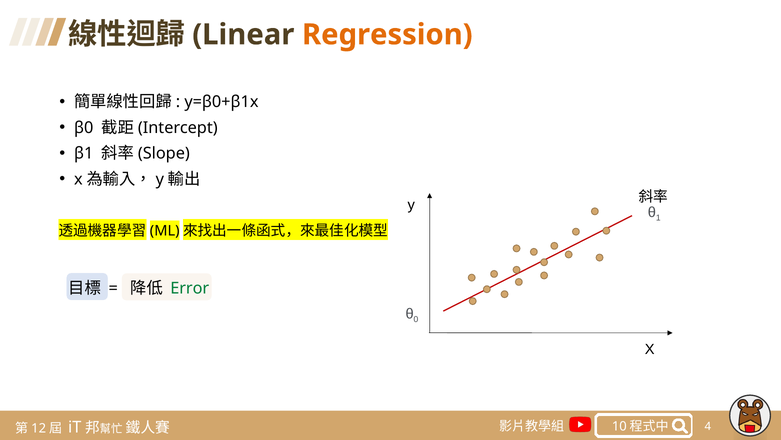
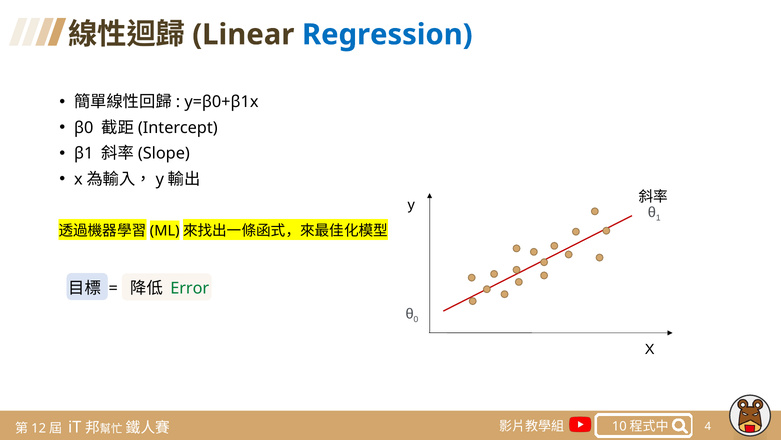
Regression colour: orange -> blue (387, 35)
